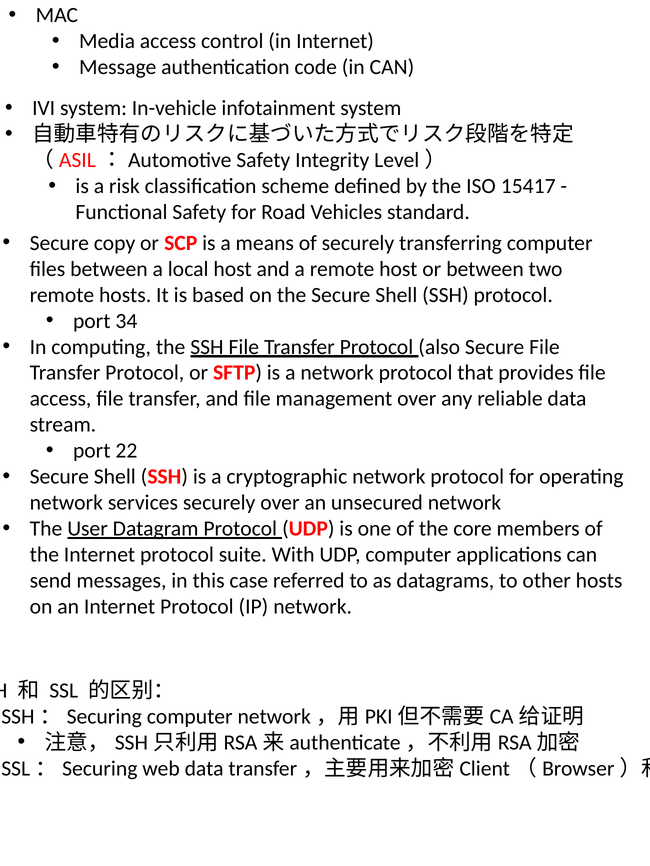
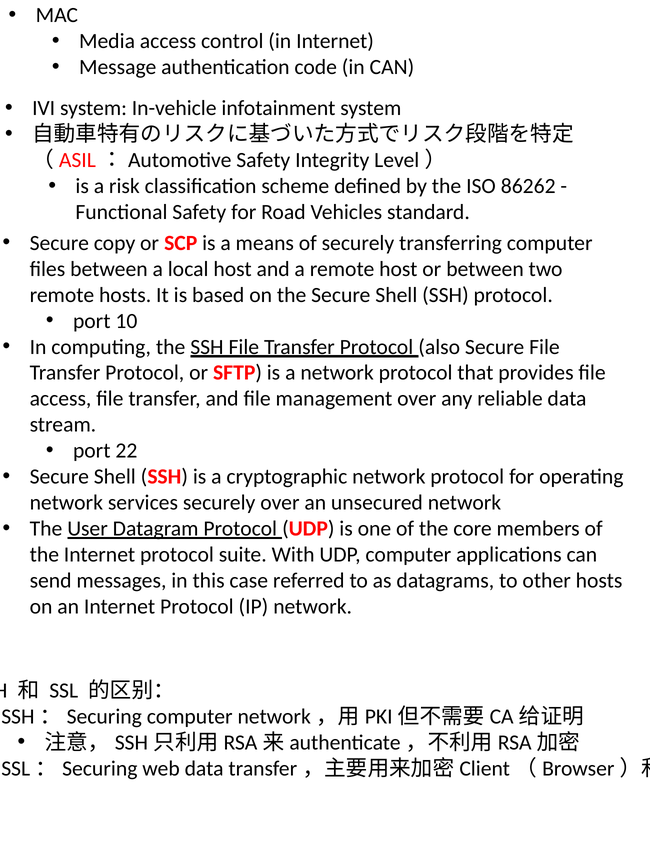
15417: 15417 -> 86262 (528, 186)
34: 34 -> 10 (126, 321)
